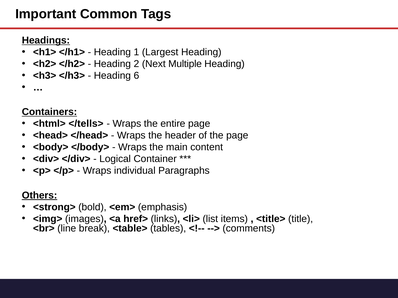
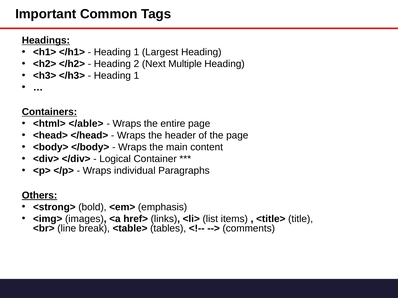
6: 6 -> 1 (136, 76)
</tells>: </tells> -> </able> (86, 124)
